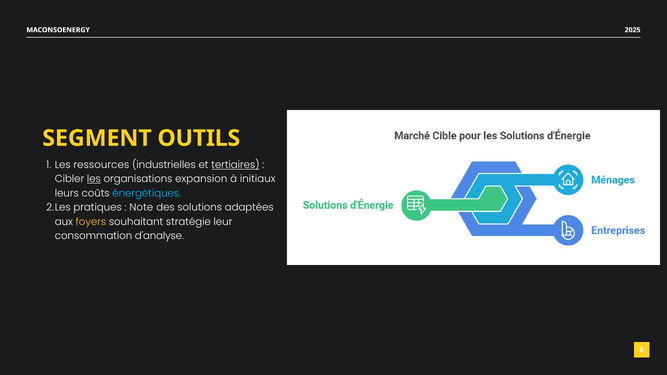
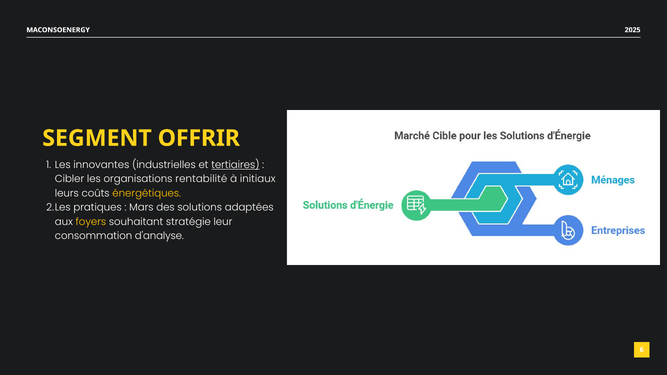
OUTILS: OUTILS -> OFFRIR (199, 138)
ressources: ressources -> innovantes (101, 165)
les underline: present -> none (94, 179)
expansion: expansion -> rentabilité (201, 179)
énergétiques colour: light blue -> yellow (147, 193)
Note: Note -> Mars (141, 208)
